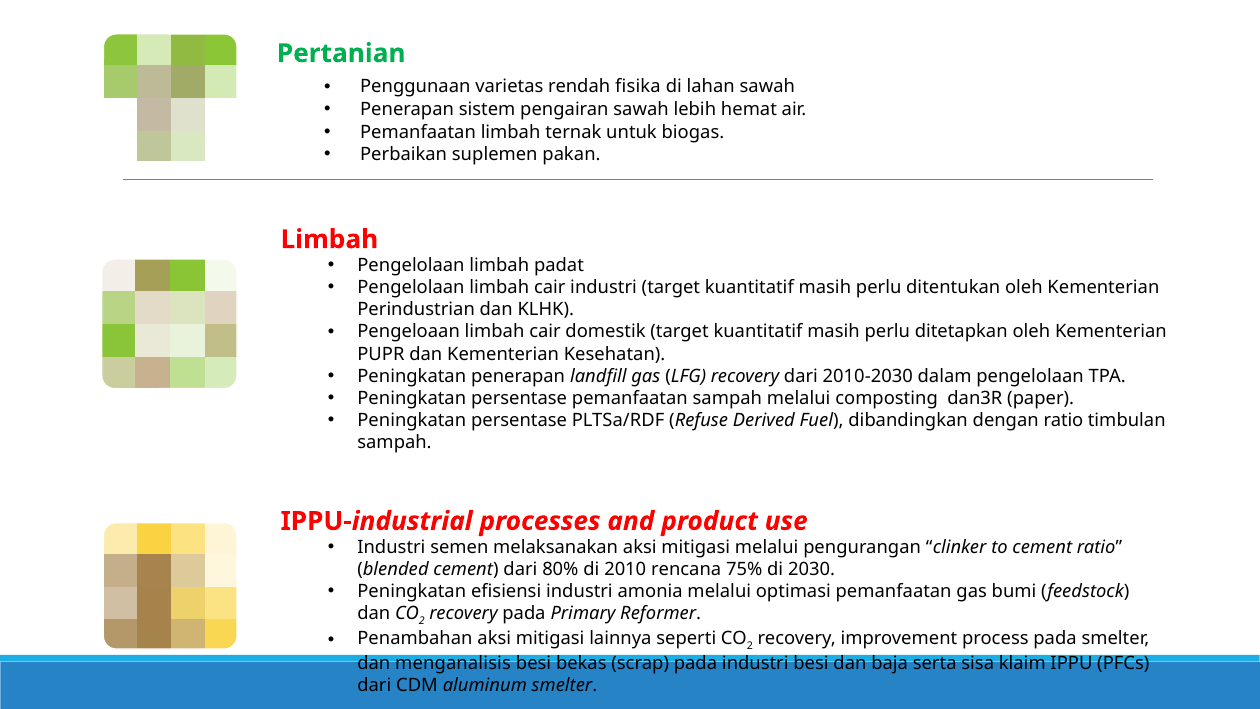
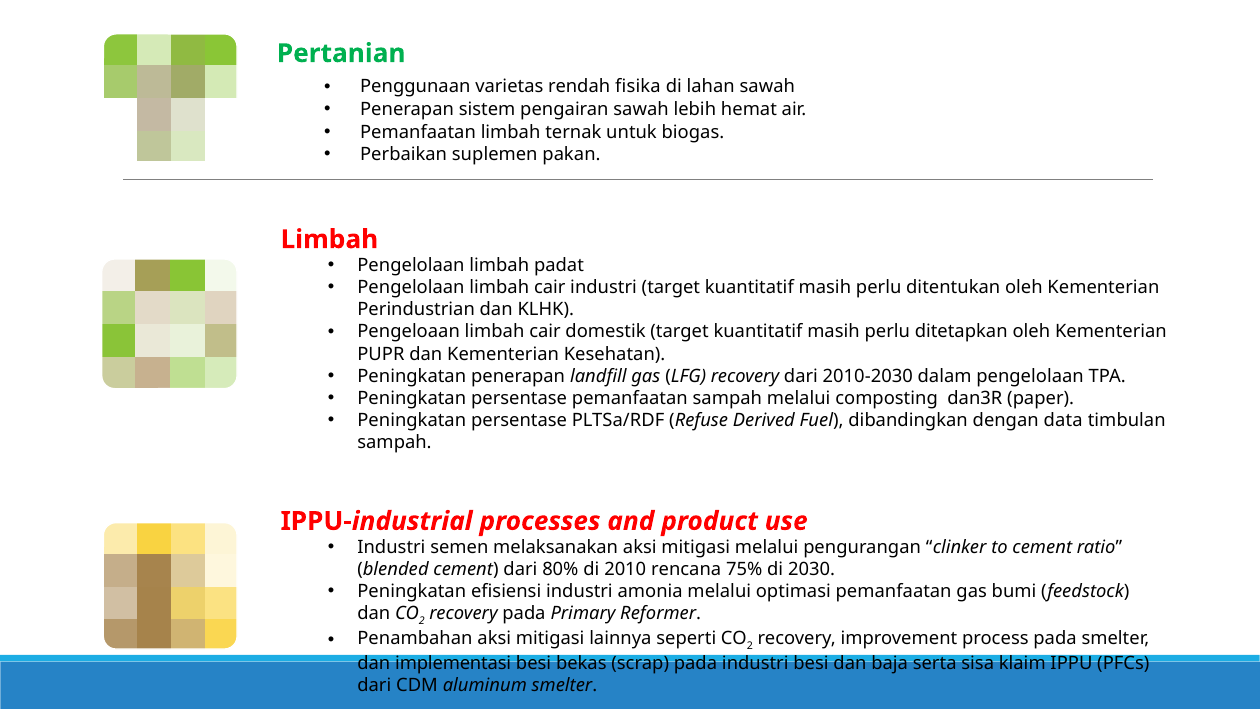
dengan ratio: ratio -> data (1063, 420)
menganalisis: menganalisis -> implementasi (453, 664)
